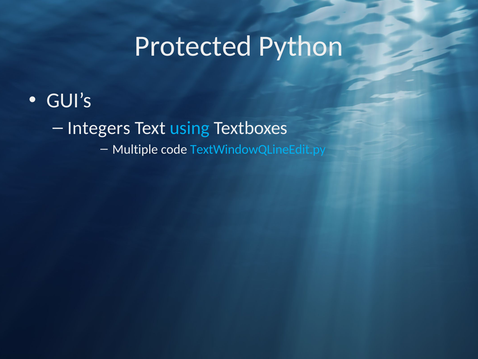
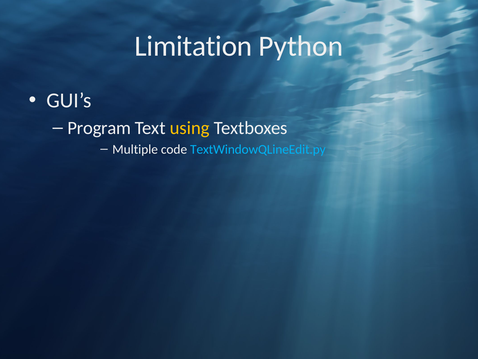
Protected: Protected -> Limitation (193, 46)
Integers: Integers -> Program (99, 128)
using colour: light blue -> yellow (190, 128)
